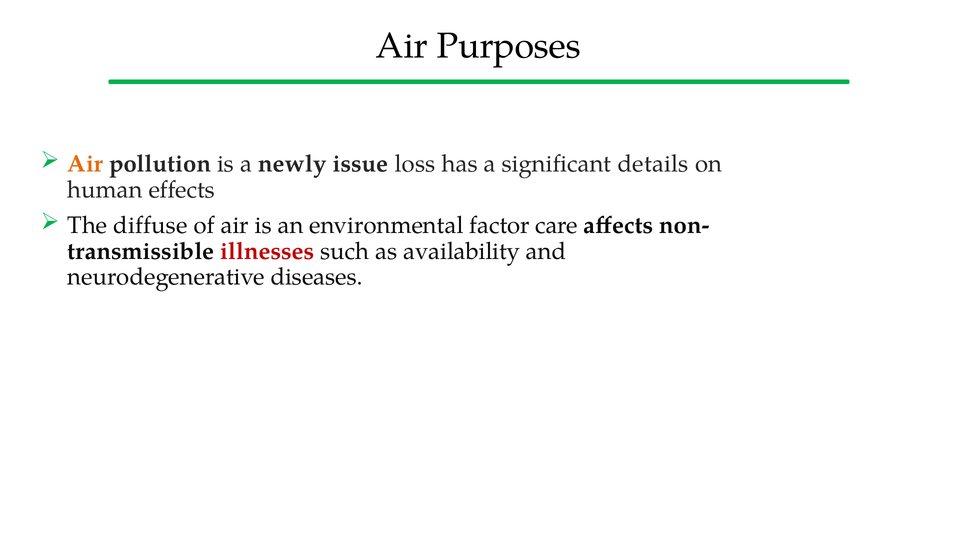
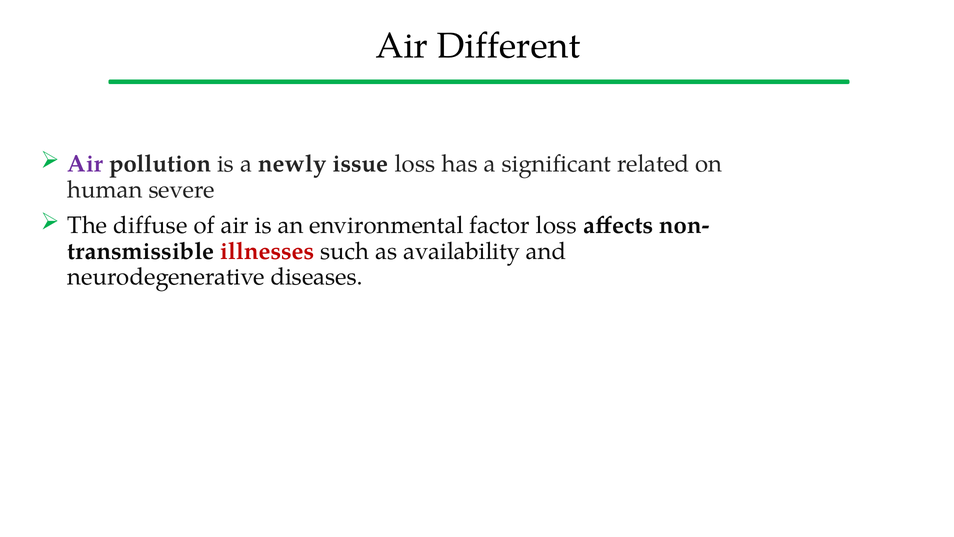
Purposes: Purposes -> Different (509, 46)
Air colour: orange -> purple (85, 164)
details: details -> related (653, 164)
effects: effects -> severe (182, 190)
factor care: care -> loss (556, 225)
